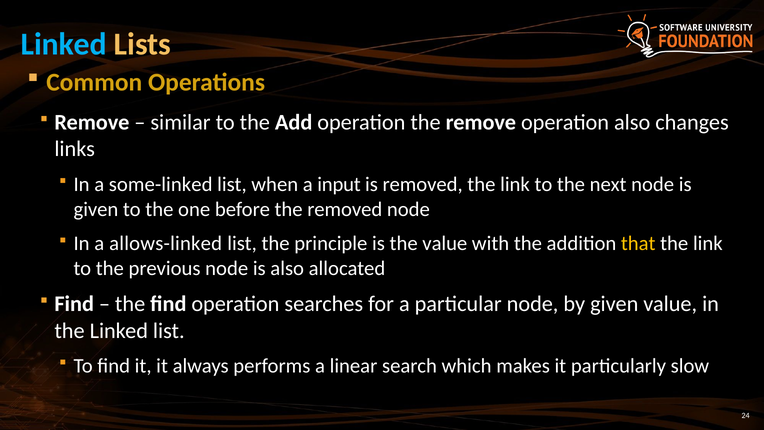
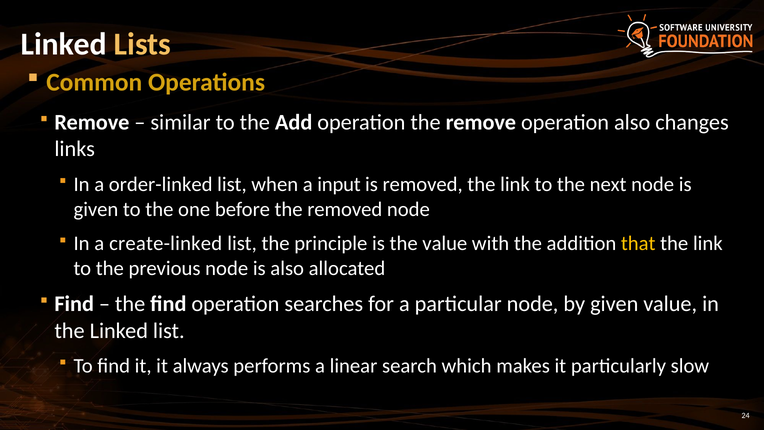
Linked colour: light blue -> white (64, 44)
some-linked: some-linked -> order-linked (161, 184)
allows-linked: allows-linked -> create-linked (166, 244)
